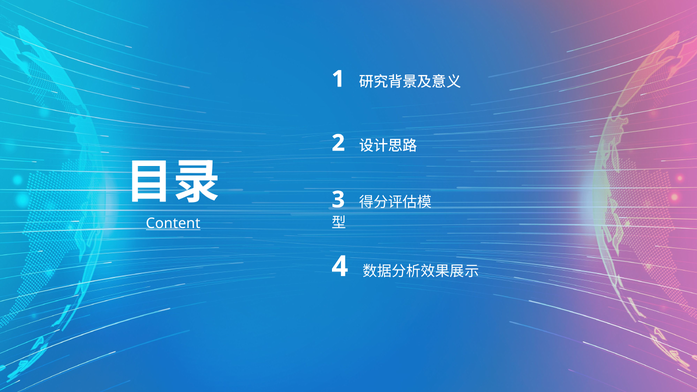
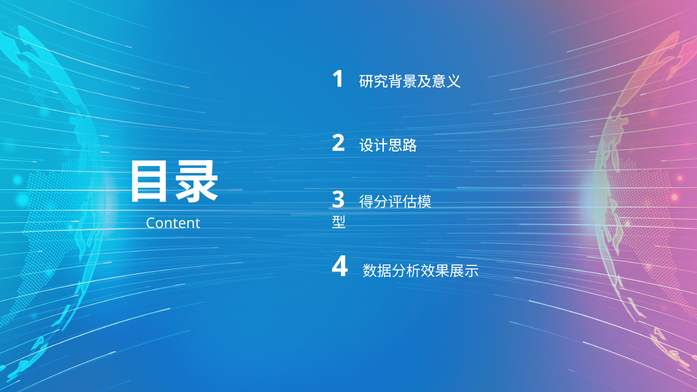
Content underline: present -> none (173, 223)
